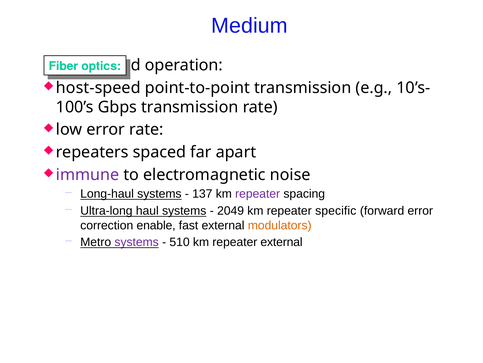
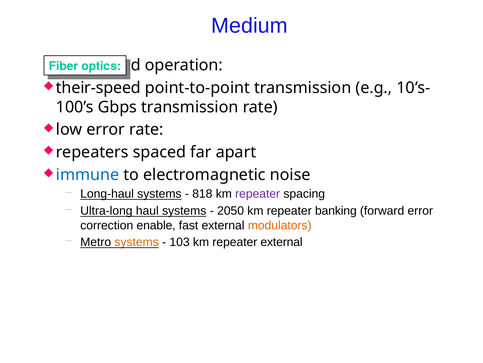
host-speed: host-speed -> their-speed (98, 88)
immune colour: purple -> blue (88, 174)
137: 137 -> 818 (202, 193)
2049: 2049 -> 2050 (231, 210)
specific: specific -> banking (336, 210)
systems colour: purple -> orange (137, 242)
510: 510 -> 103 (180, 242)
